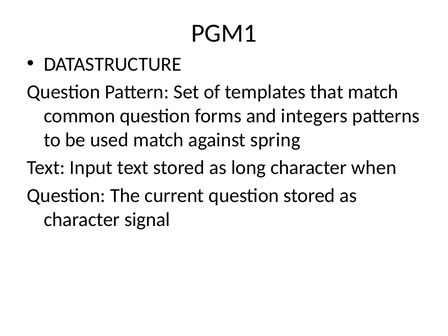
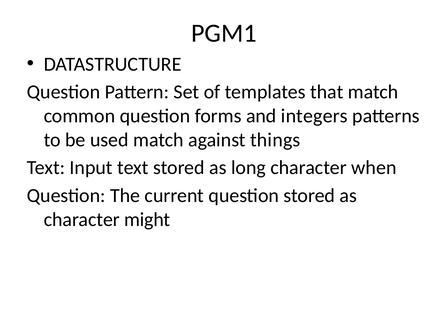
spring: spring -> things (275, 140)
signal: signal -> might (147, 219)
